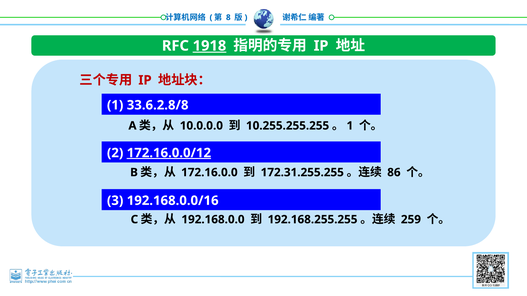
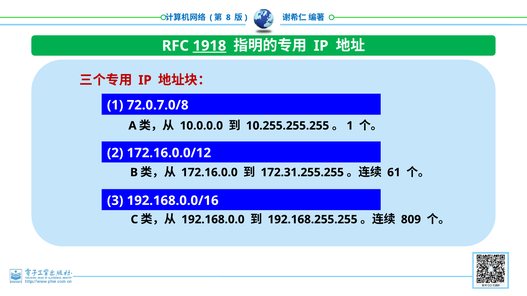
33.6.2.8/8: 33.6.2.8/8 -> 72.0.7.0/8 (158, 105)
172.16.0.0/12 underline: present -> none (169, 153)
86: 86 -> 61 (394, 173)
259: 259 -> 809 (411, 220)
